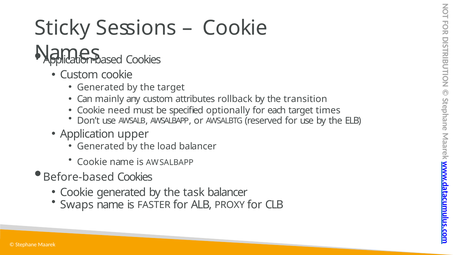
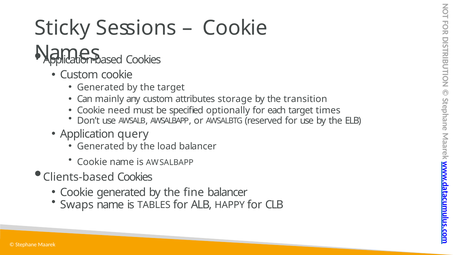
rollback: rollback -> storage (235, 99)
upper: upper -> query (133, 134)
Before-based: Before-based -> Clients-based (79, 177)
task: task -> fine (194, 192)
FASTER: FASTER -> TABLES (154, 205)
PROXY: PROXY -> HAPPY (230, 205)
